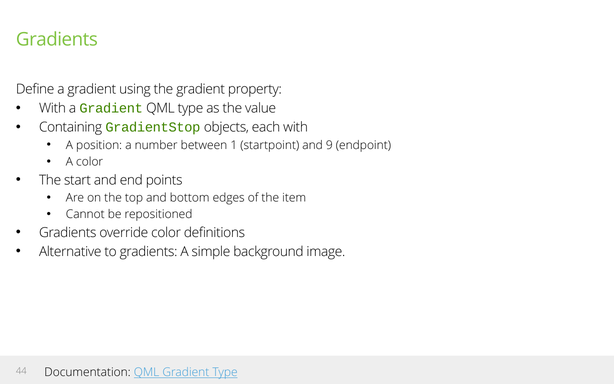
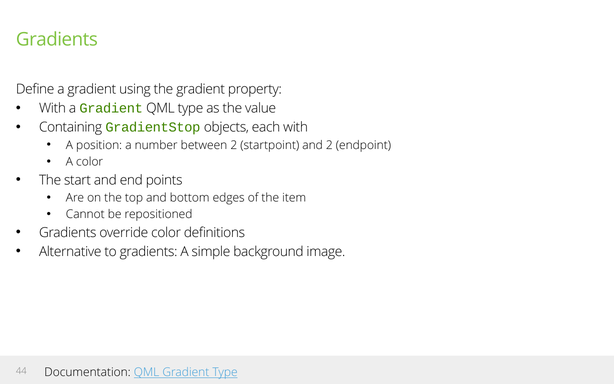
between 1: 1 -> 2 (234, 145)
and 9: 9 -> 2 (329, 145)
